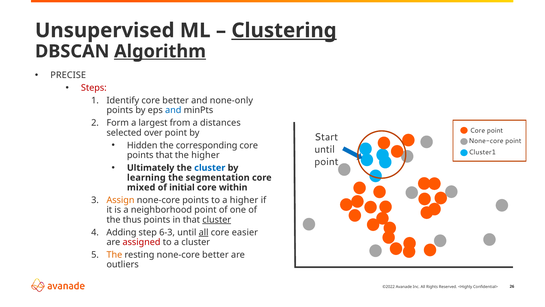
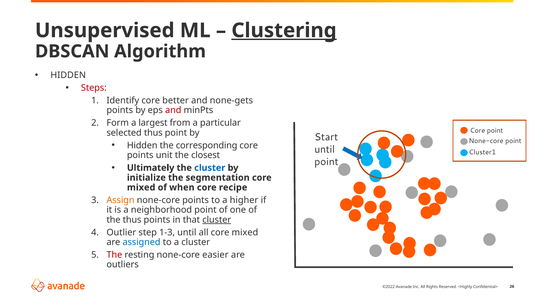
Algorithm underline: present -> none (160, 51)
PRECISE: PRECISE -> HIDDEN (68, 75)
none-only: none-only -> none-gets (231, 100)
and colour: blue -> red (173, 110)
distances: distances -> particular (220, 123)
selected over: over -> thus (153, 133)
points that: that -> unit (164, 155)
the higher: higher -> closest (206, 155)
learning: learning -> initialize (146, 177)
initial: initial -> when (182, 187)
within: within -> recipe (233, 187)
Adding: Adding -> Outlier (121, 232)
6-3: 6-3 -> 1-3 (167, 232)
all underline: present -> none (204, 232)
easier: easier -> mixed (245, 232)
assigned colour: red -> blue (142, 242)
The colour: orange -> red (114, 254)
none-core better: better -> easier (215, 254)
